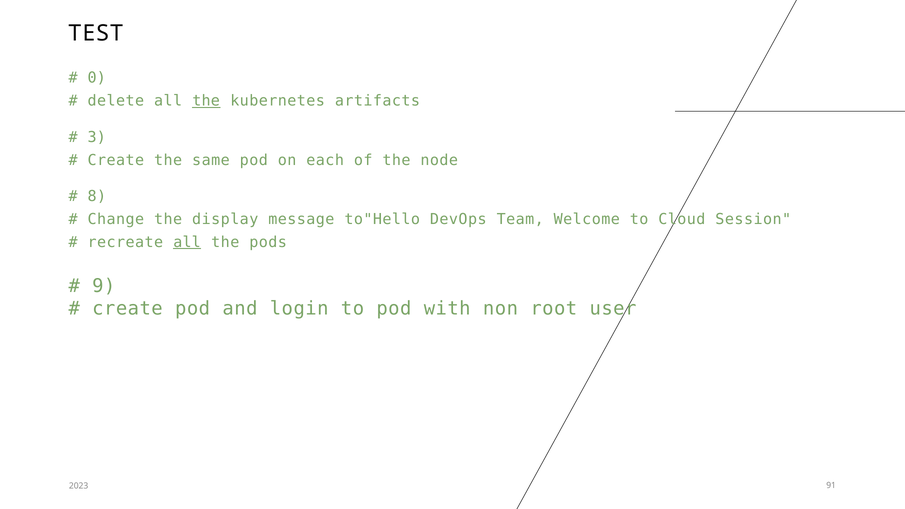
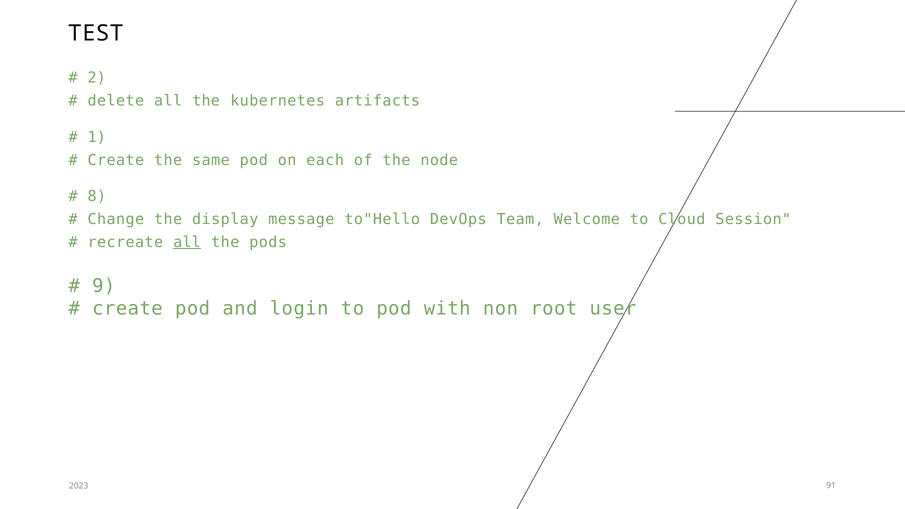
0: 0 -> 2 (97, 78)
the underline: present -> none (206, 101)
3: 3 -> 1 (97, 137)
